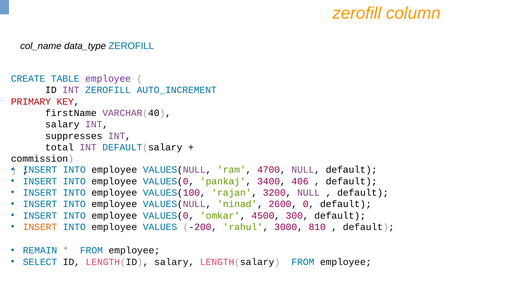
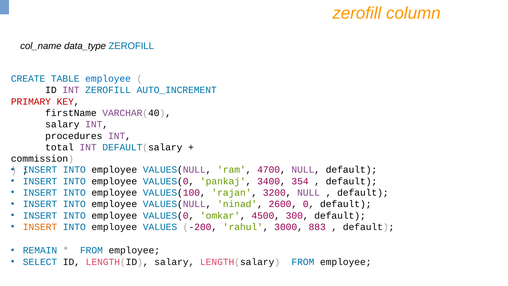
employee colour: purple -> blue (108, 79)
suppresses: suppresses -> procedures (74, 136)
406: 406 -> 354 (300, 181)
810: 810 -> 883 (317, 227)
